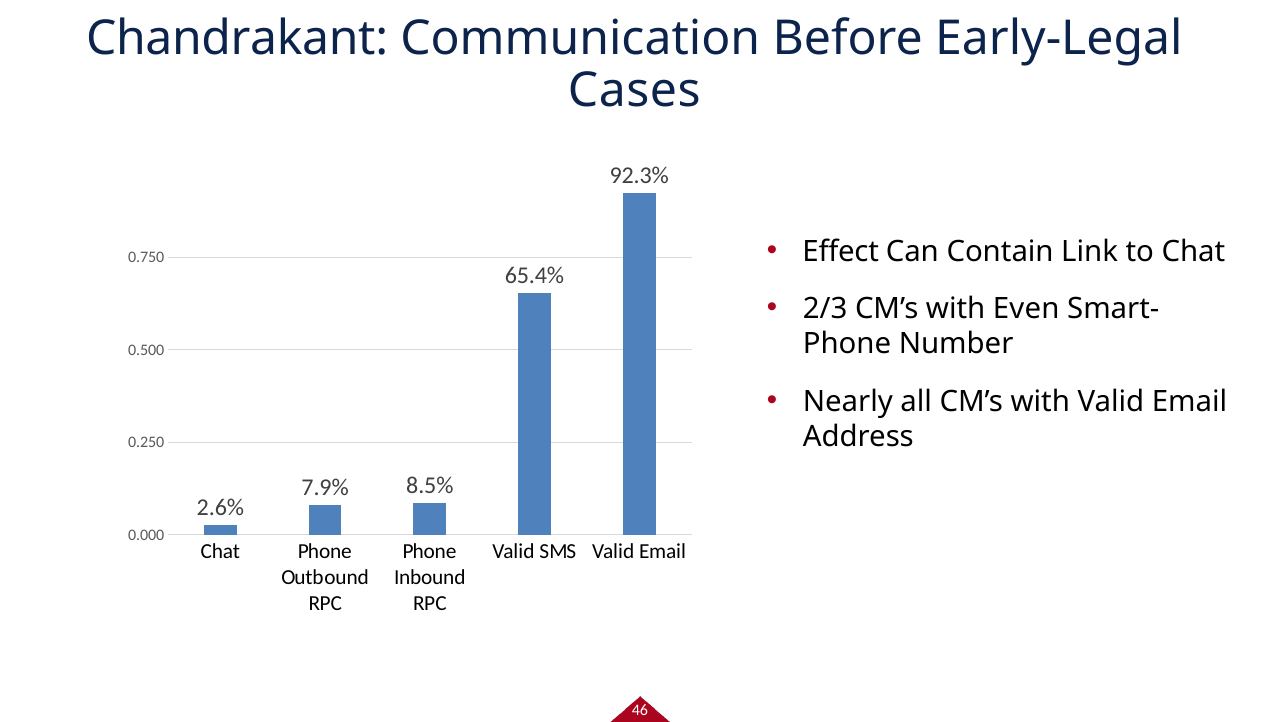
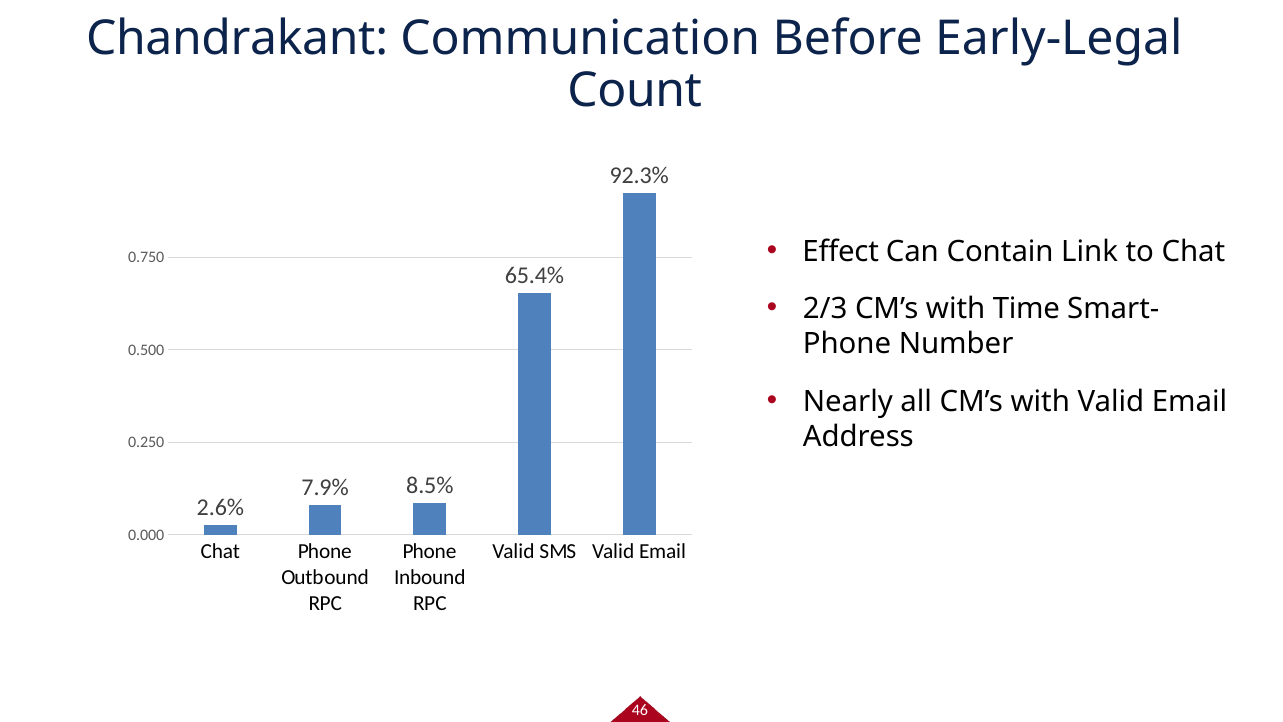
Cases: Cases -> Count (635, 90)
Even: Even -> Time (1026, 309)
